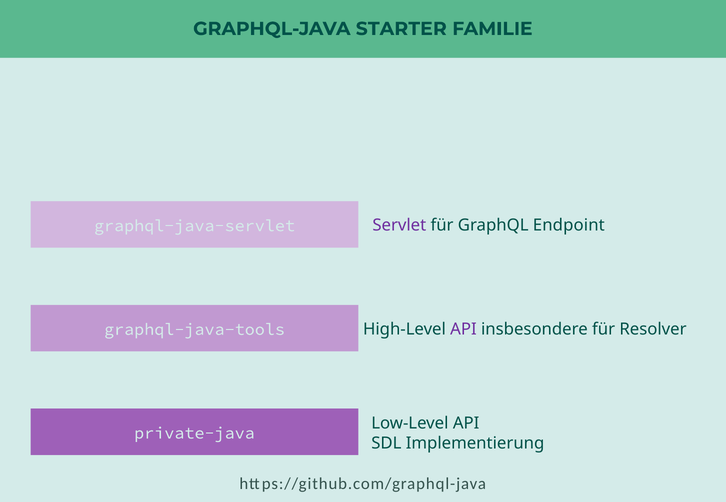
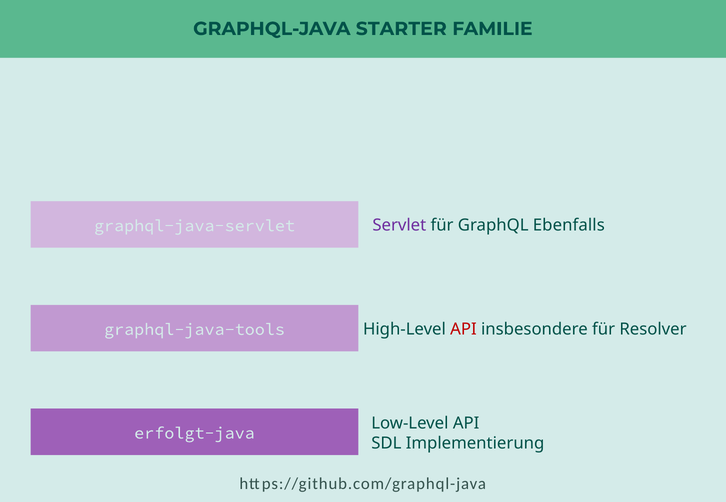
Endpoint: Endpoint -> Ebenfalls (569, 226)
API colour: purple -> red (463, 330)
private-java: private-java -> erfolgt-java (194, 434)
